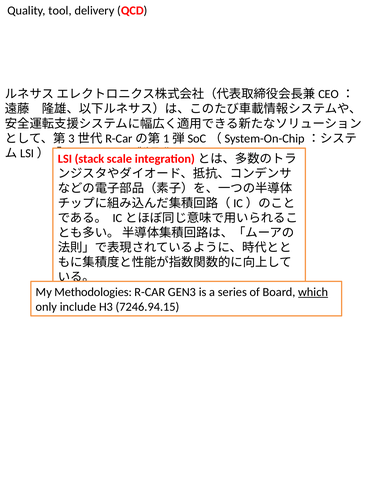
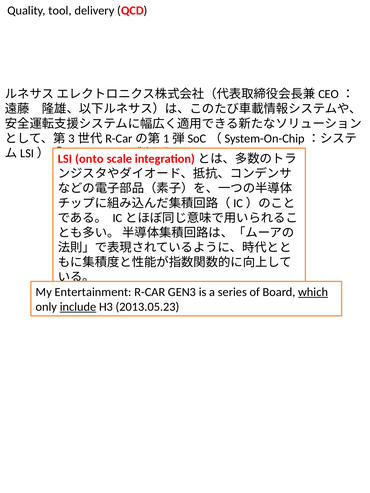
stack: stack -> onto (89, 159)
Methodologies: Methodologies -> Entertainment (93, 292)
include underline: none -> present (78, 307)
7246.94.15: 7246.94.15 -> 2013.05.23 (148, 307)
